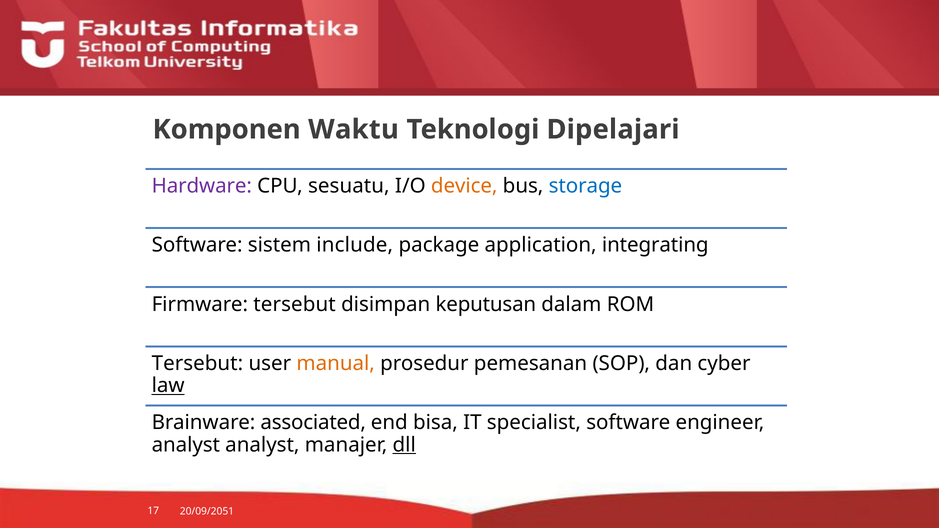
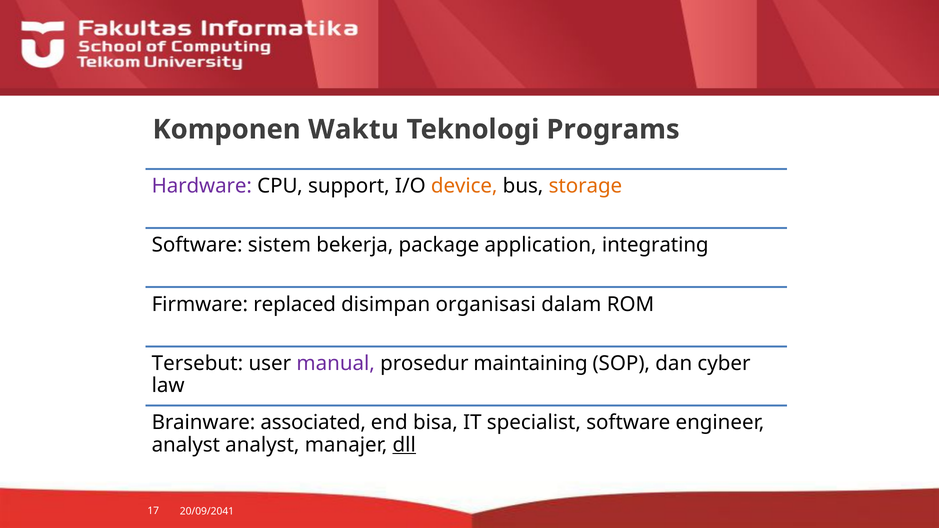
Dipelajari: Dipelajari -> Programs (613, 130)
sesuatu: sesuatu -> support (349, 186)
storage colour: blue -> orange (585, 186)
include: include -> bekerja (355, 245)
Firmware tersebut: tersebut -> replaced (295, 304)
keputusan: keputusan -> organisasi (486, 304)
manual colour: orange -> purple (336, 364)
pemesanan: pemesanan -> maintaining (531, 364)
law underline: present -> none (168, 386)
20/09/2051: 20/09/2051 -> 20/09/2041 (207, 512)
